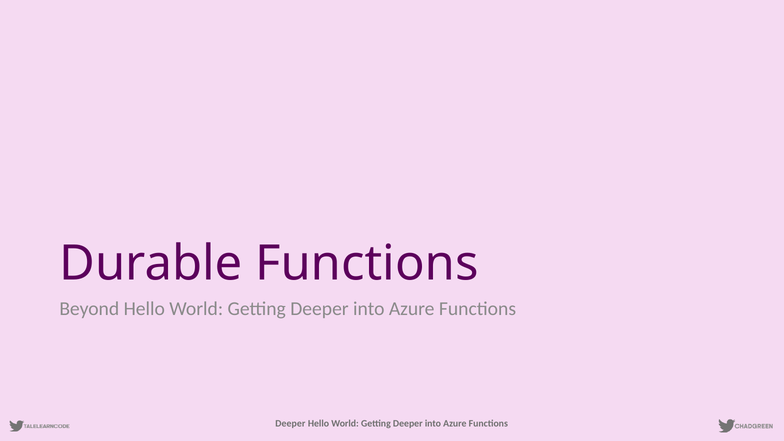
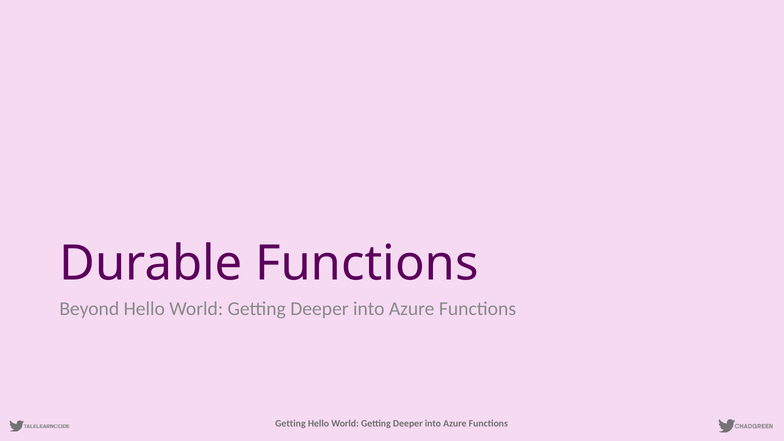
Deeper: Deeper -> Getting (290, 423)
